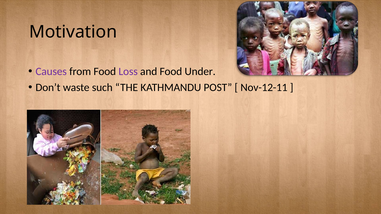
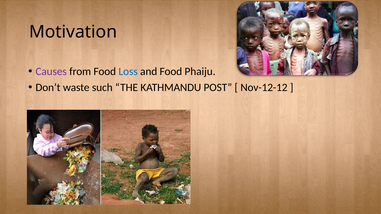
Loss colour: purple -> blue (128, 72)
Under: Under -> Phaiju (200, 72)
Nov-12-11: Nov-12-11 -> Nov-12-12 (264, 88)
